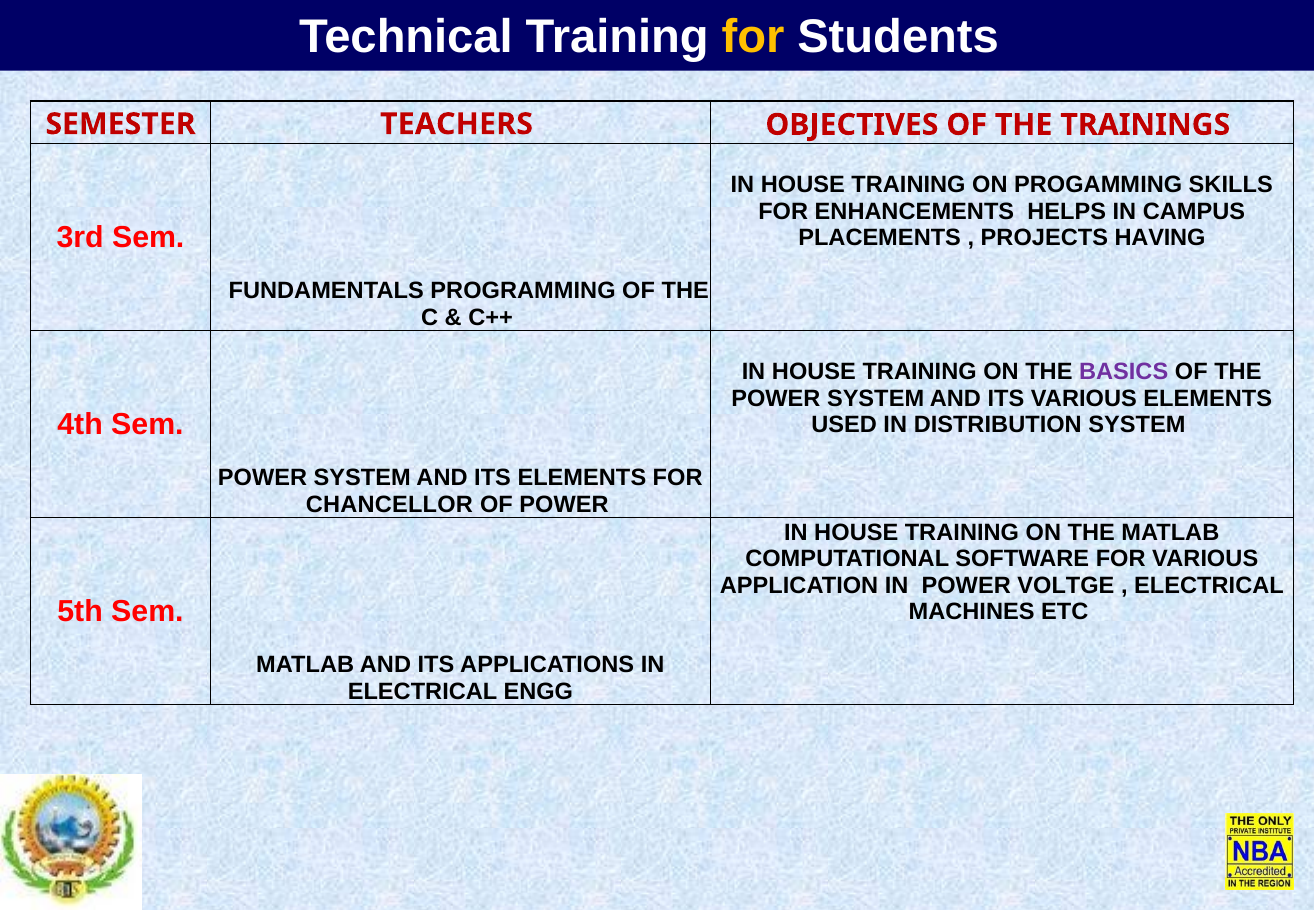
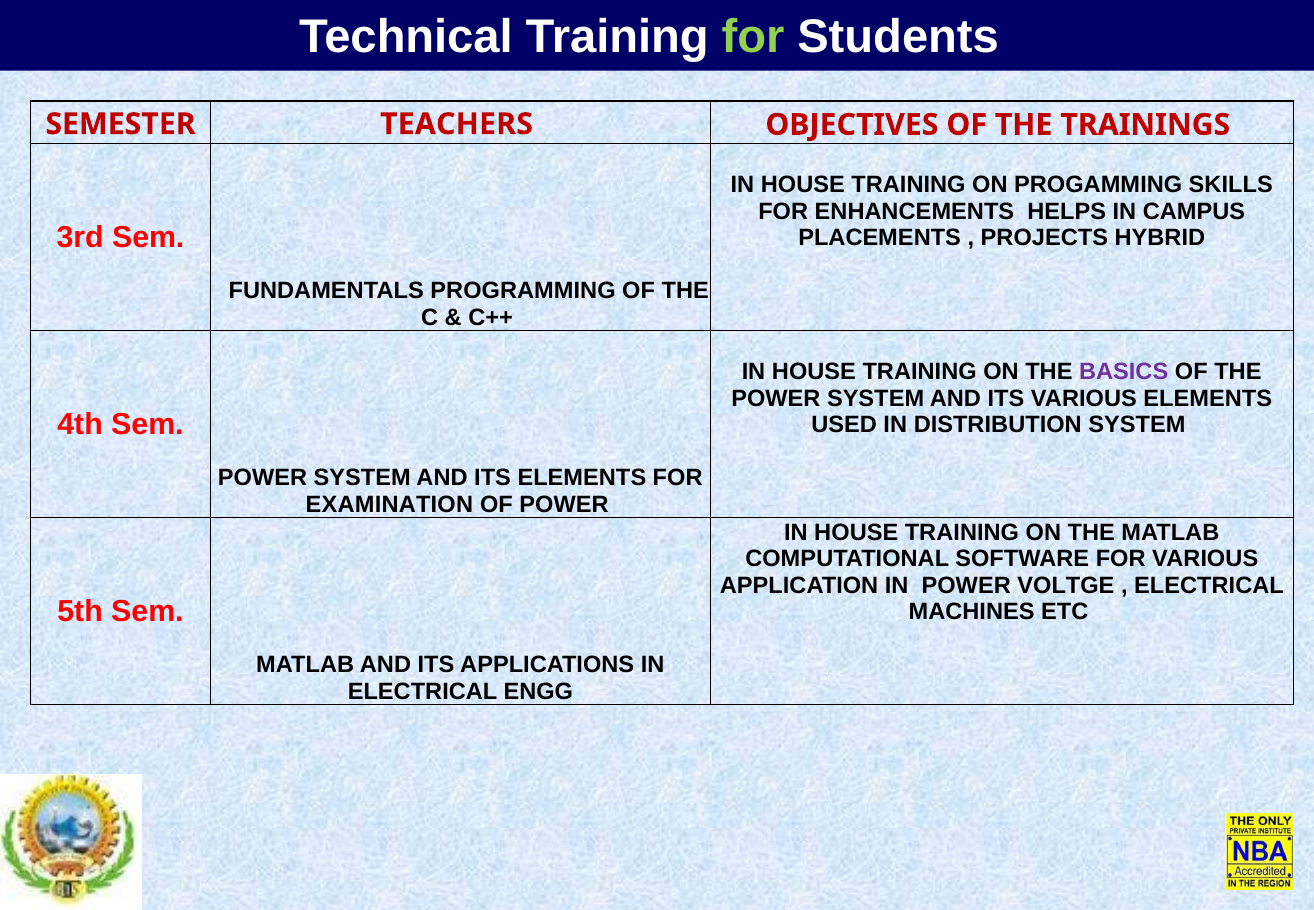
for colour: yellow -> light green (753, 37)
HAVING: HAVING -> HYBRID (1160, 238)
CHANCELLOR: CHANCELLOR -> EXAMINATION (389, 504)
